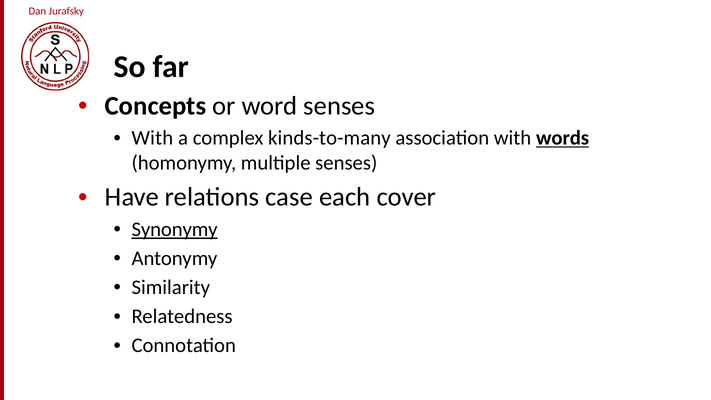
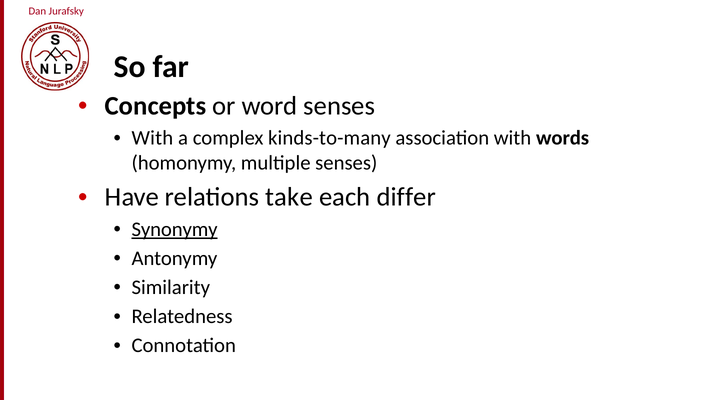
words underline: present -> none (563, 138)
case: case -> take (289, 197)
cover: cover -> differ (406, 197)
